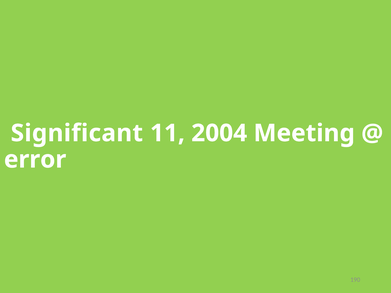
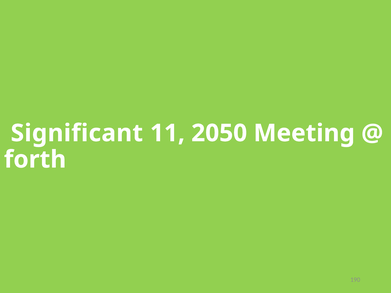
2004: 2004 -> 2050 (219, 133)
error: error -> forth (35, 160)
